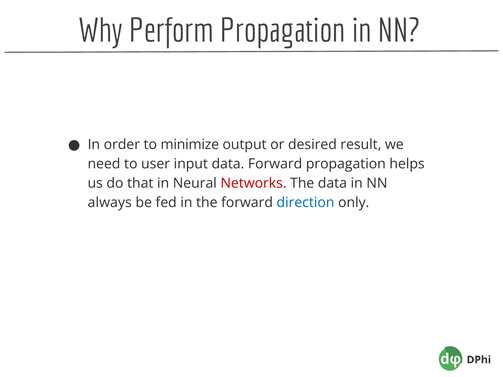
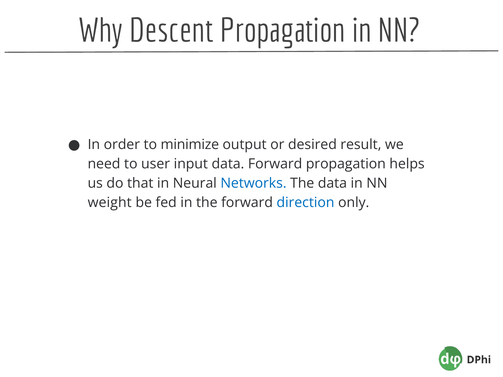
Perform: Perform -> Descent (171, 31)
Networks colour: red -> blue (253, 183)
always: always -> weight (110, 203)
